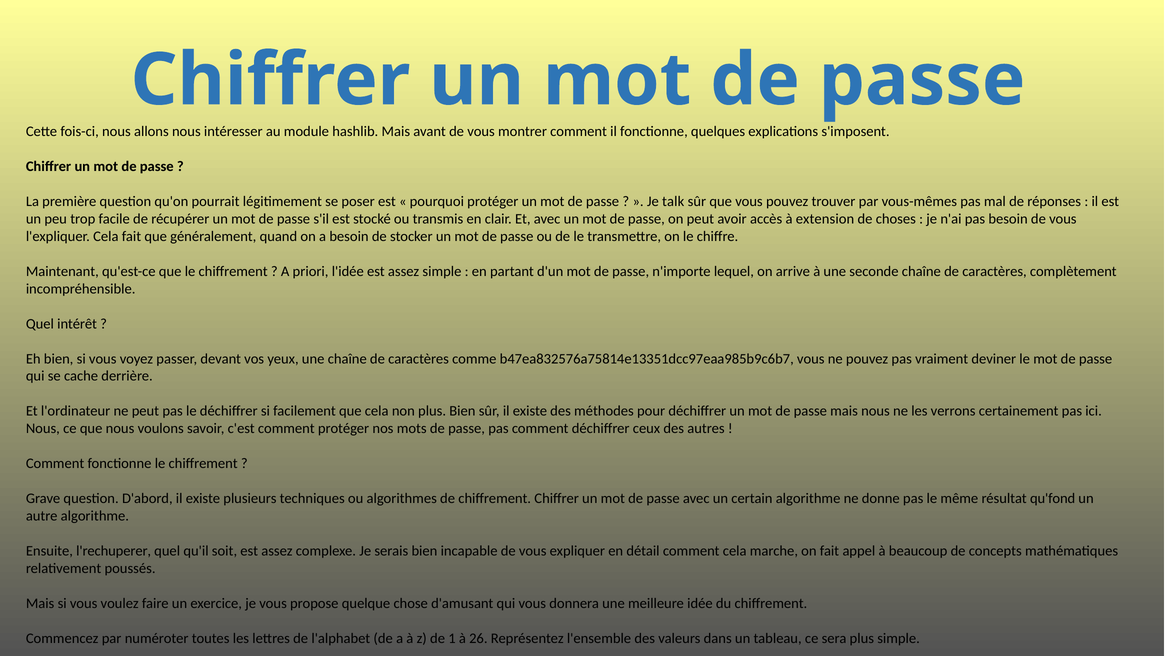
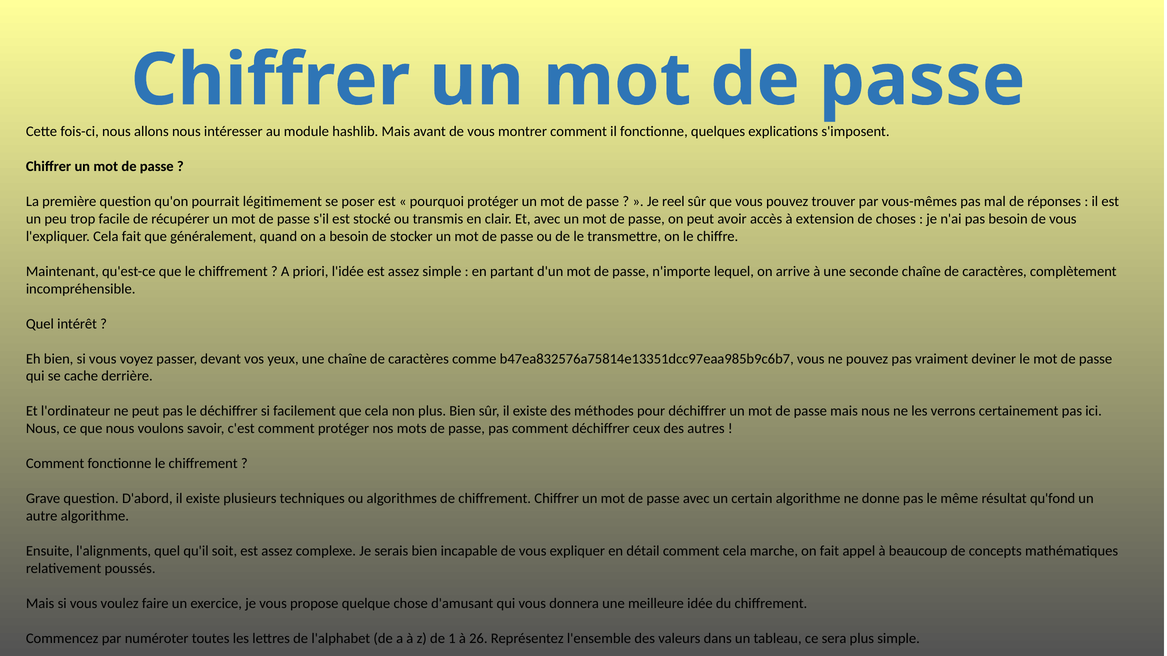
talk: talk -> reel (673, 201)
l'rechuperer: l'rechuperer -> l'alignments (114, 551)
